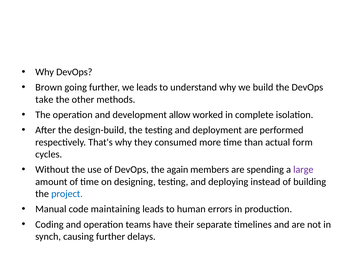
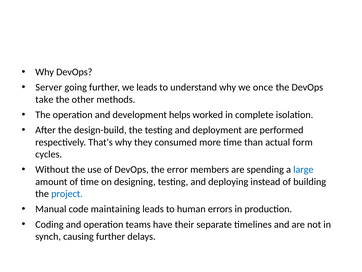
Brown: Brown -> Server (49, 87)
build: build -> once (263, 87)
allow: allow -> helps (180, 115)
again: again -> error (177, 169)
large colour: purple -> blue (303, 169)
